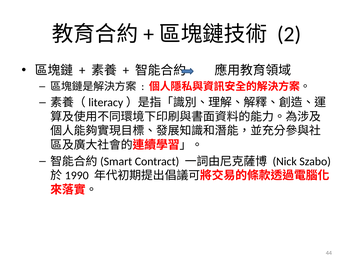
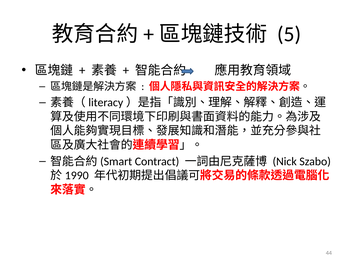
2: 2 -> 5 (289, 34)
